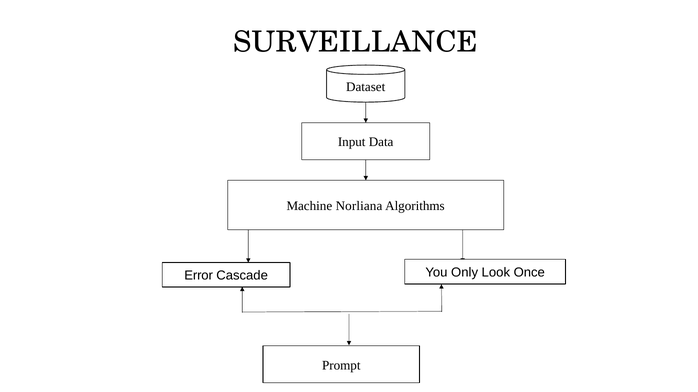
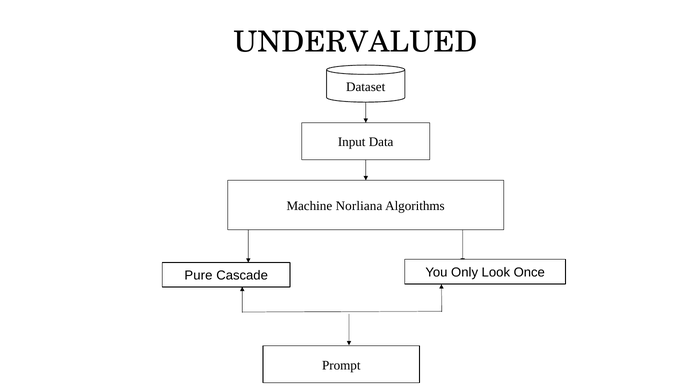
SURVEILLANCE: SURVEILLANCE -> UNDERVALUED (356, 42)
Error: Error -> Pure (198, 276)
